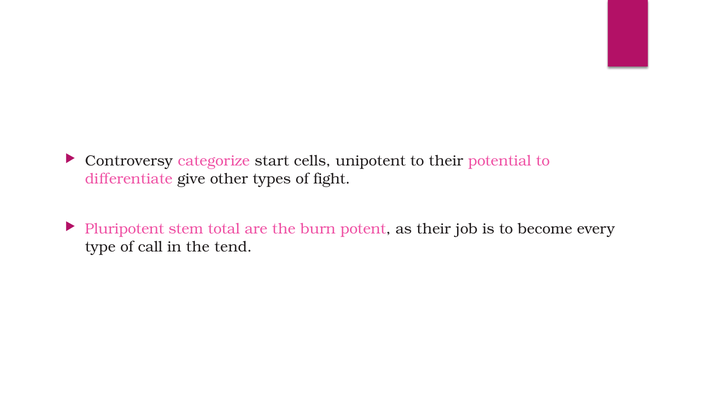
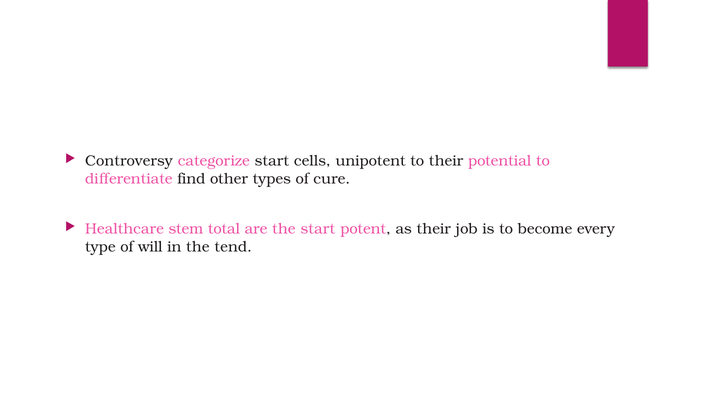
give: give -> find (191, 179)
fight: fight -> cure (332, 179)
Pluripotent: Pluripotent -> Healthcare (124, 229)
the burn: burn -> start (318, 229)
call: call -> will (150, 247)
